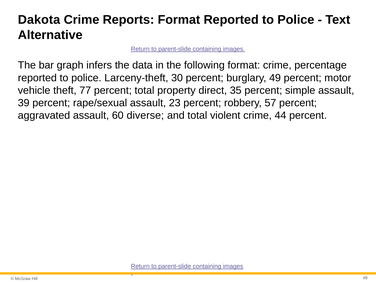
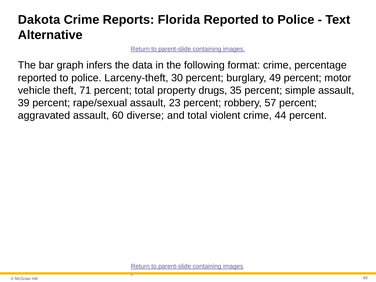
Reports Format: Format -> Florida (179, 20)
77: 77 -> 71 (85, 90)
direct: direct -> drugs (213, 90)
